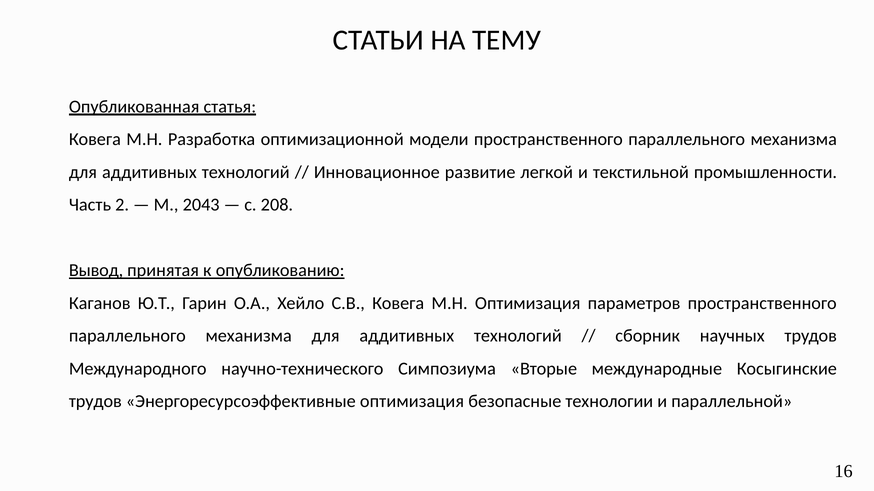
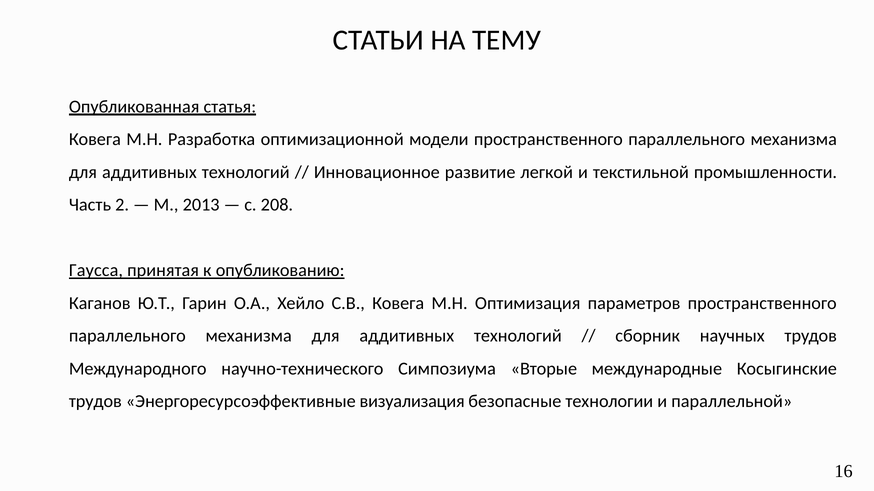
2043: 2043 -> 2013 (201, 205)
Вывод: Вывод -> Гаусса (96, 271)
Энергоресурсоэффективные оптимизация: оптимизация -> визуализация (412, 402)
